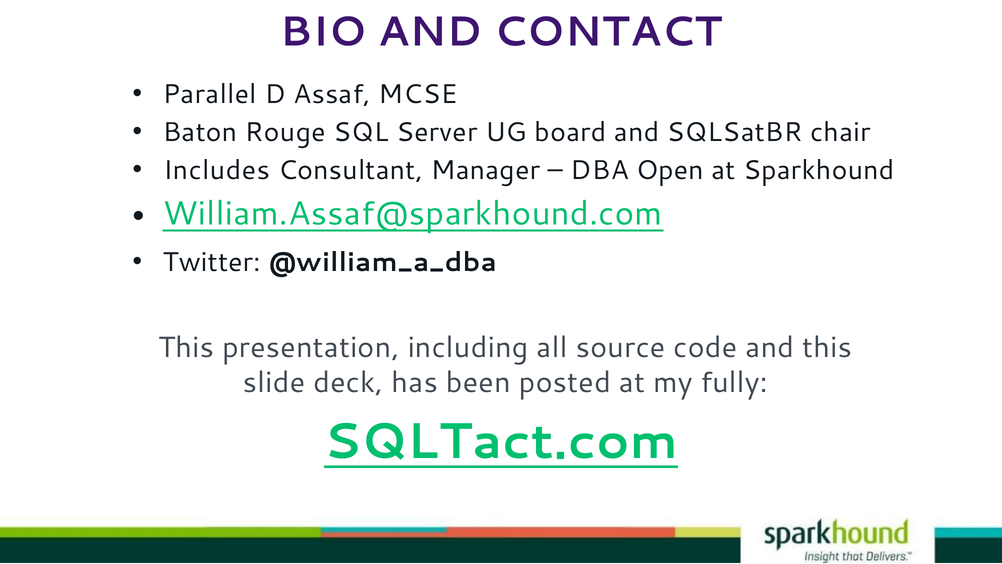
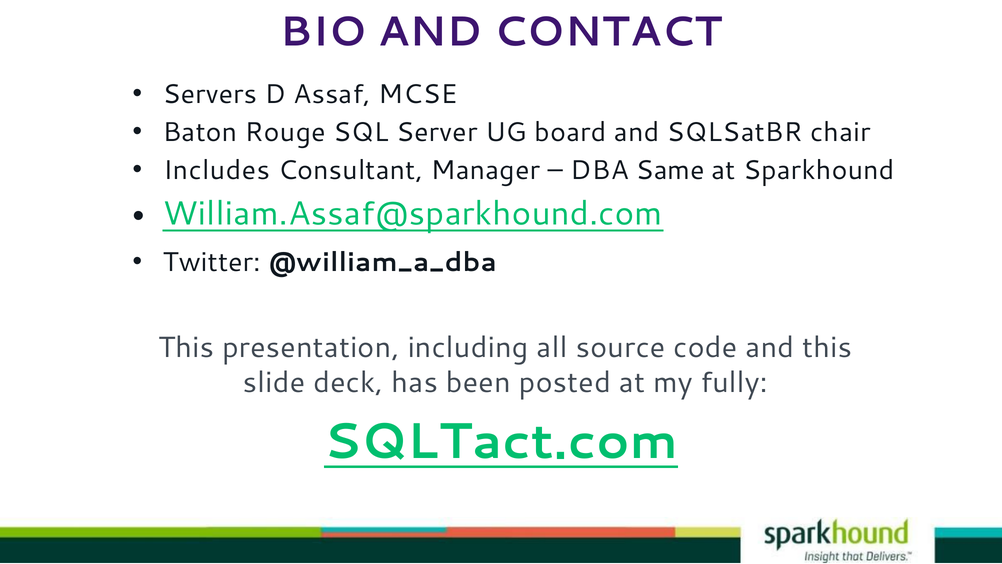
Parallel: Parallel -> Servers (210, 94)
Open: Open -> Same (670, 170)
